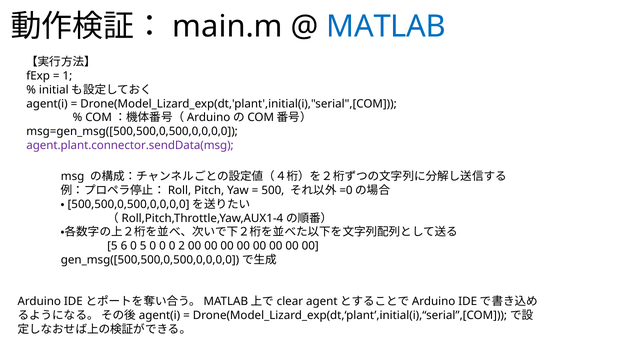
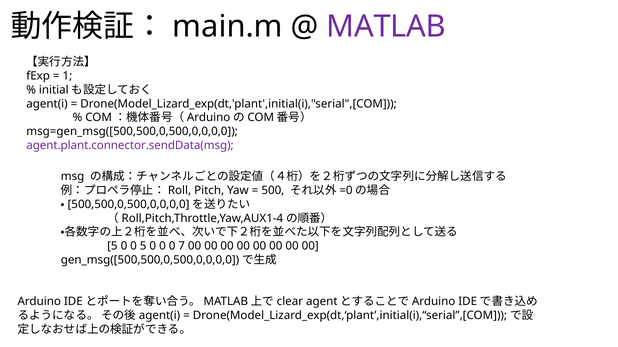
MATLAB colour: blue -> purple (386, 27)
6: 6 -> 0 (124, 246)
2: 2 -> 7 (182, 246)
